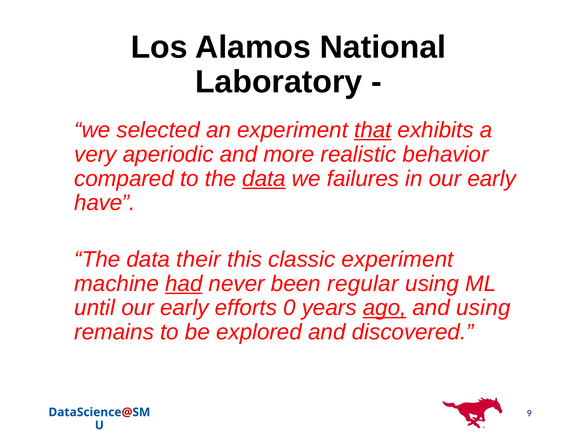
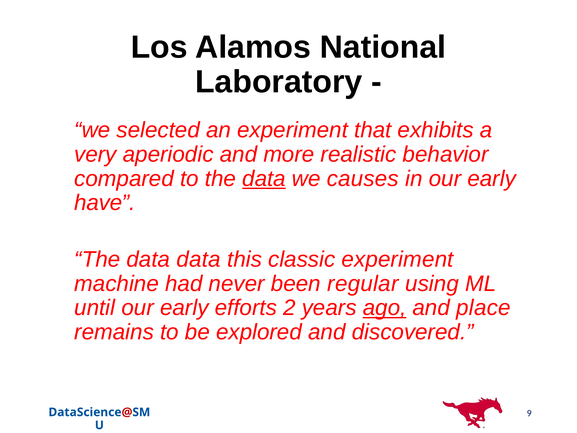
that underline: present -> none (373, 130)
failures: failures -> causes (363, 179)
data their: their -> data (199, 259)
had underline: present -> none (184, 284)
0: 0 -> 2 (289, 308)
and using: using -> place (483, 308)
